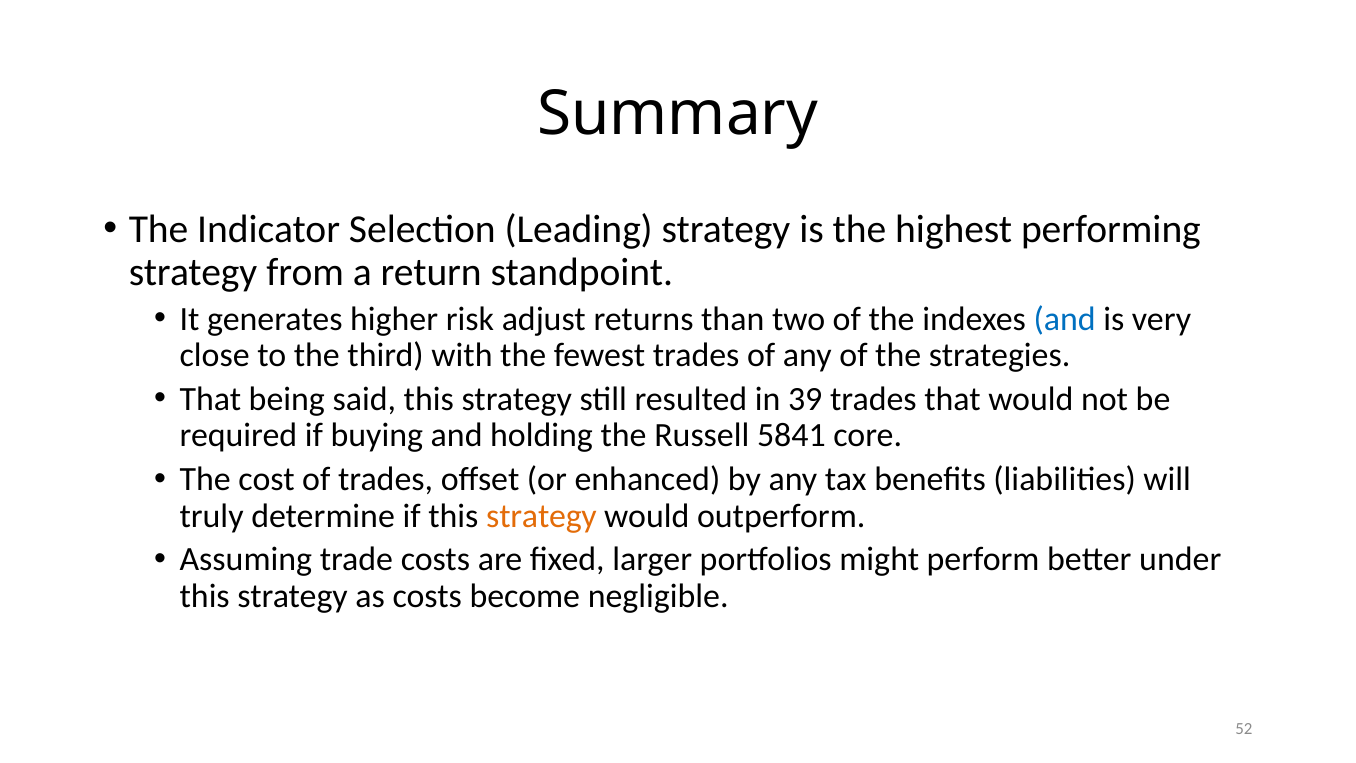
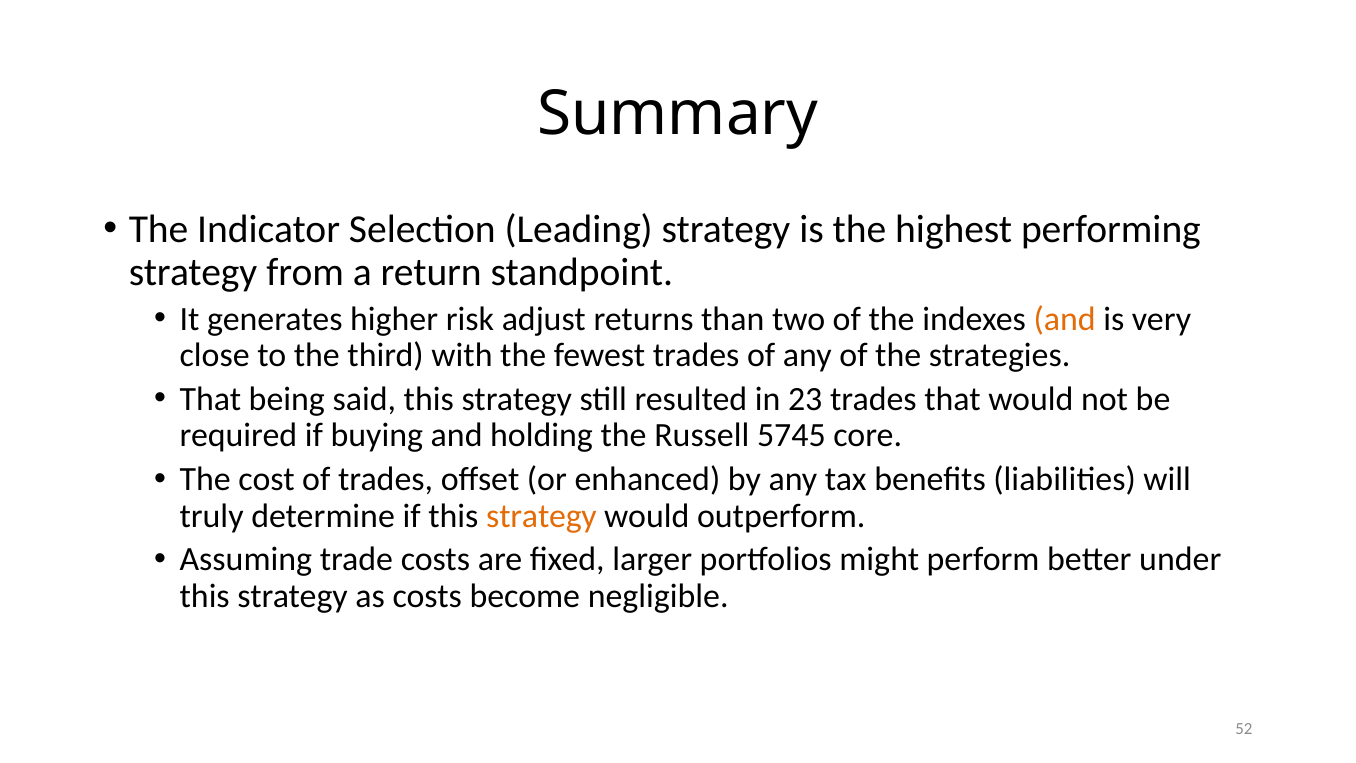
and colour: blue -> orange (1065, 319)
39: 39 -> 23 (805, 399)
5841: 5841 -> 5745 (791, 436)
